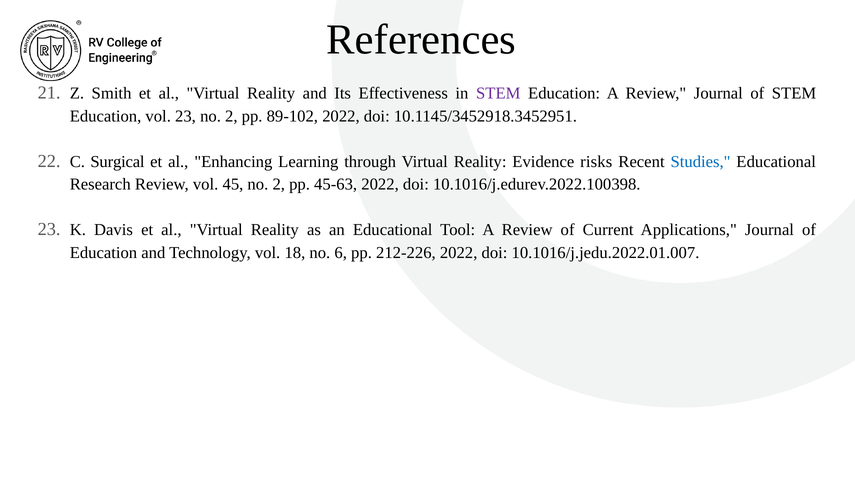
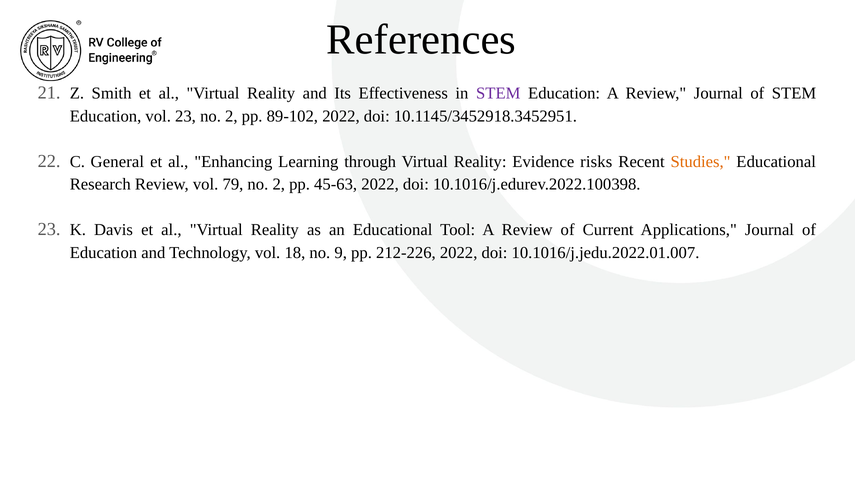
Surgical: Surgical -> General (117, 162)
Studies colour: blue -> orange (701, 162)
45: 45 -> 79 (233, 184)
6: 6 -> 9 (341, 253)
